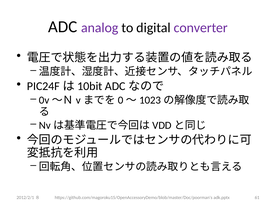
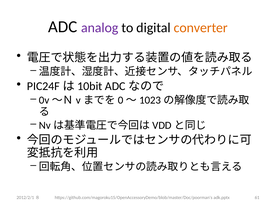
converter colour: purple -> orange (201, 28)
